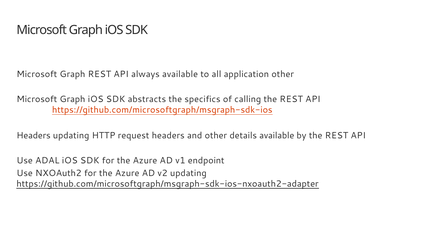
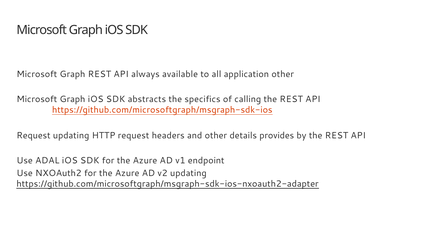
Headers: Headers -> Request (33, 135)
details available: available -> provides (277, 135)
